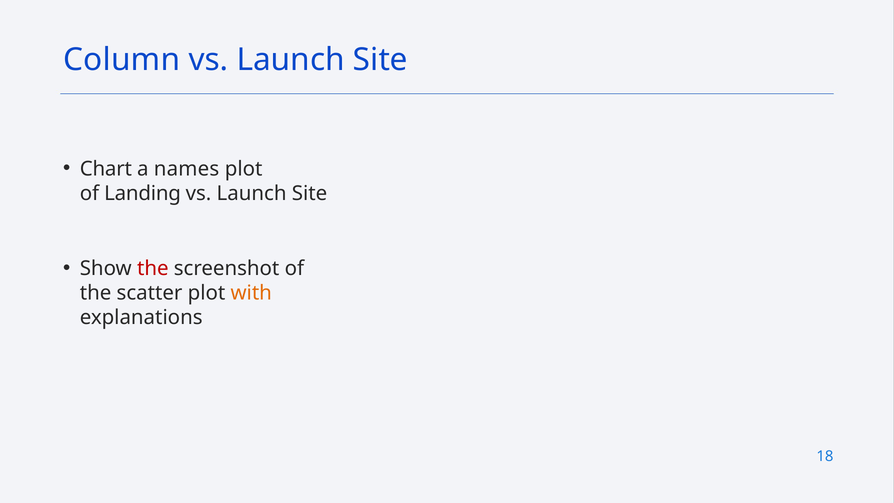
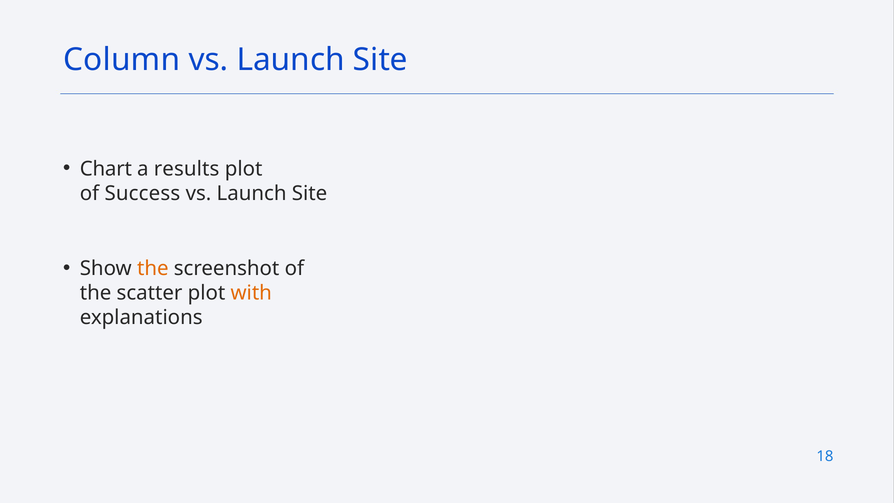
names: names -> results (187, 169)
Landing: Landing -> Success (142, 193)
the colour: red -> orange (153, 268)
